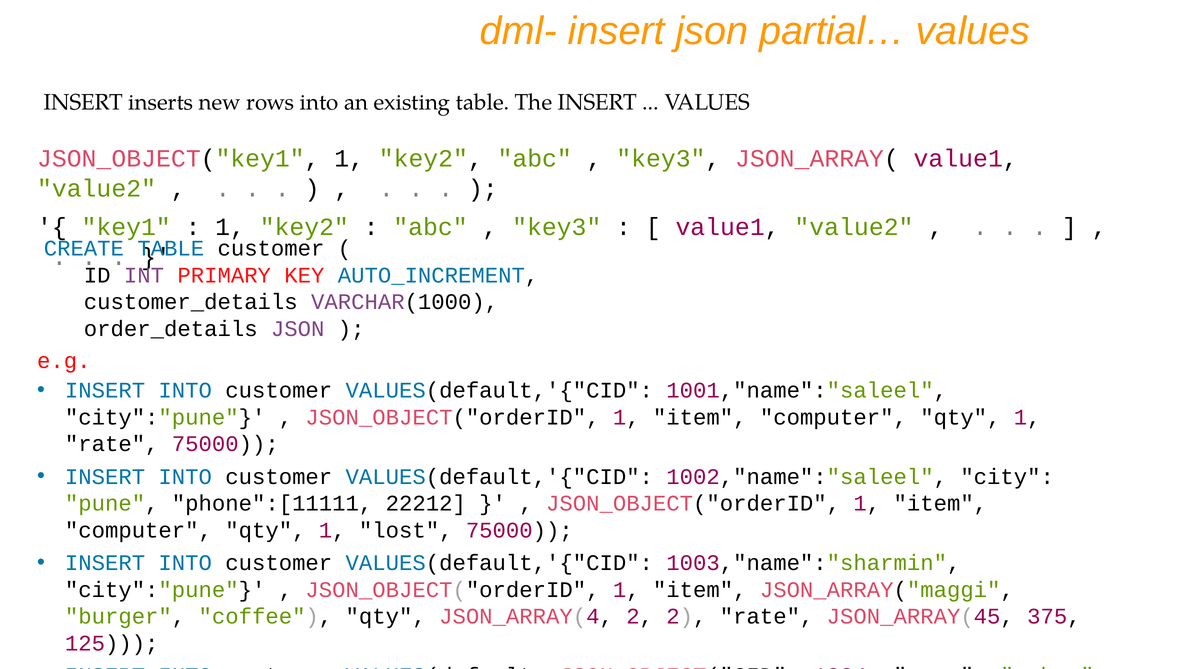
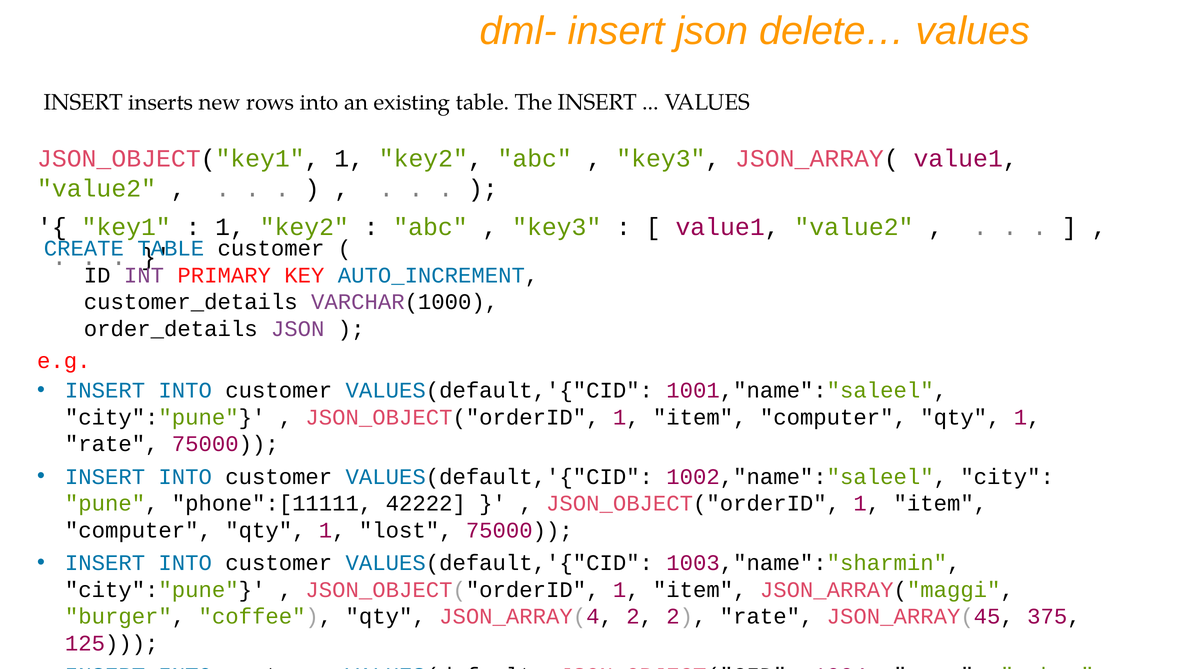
partial…: partial… -> delete… (832, 31)
22212: 22212 -> 42222 (426, 503)
